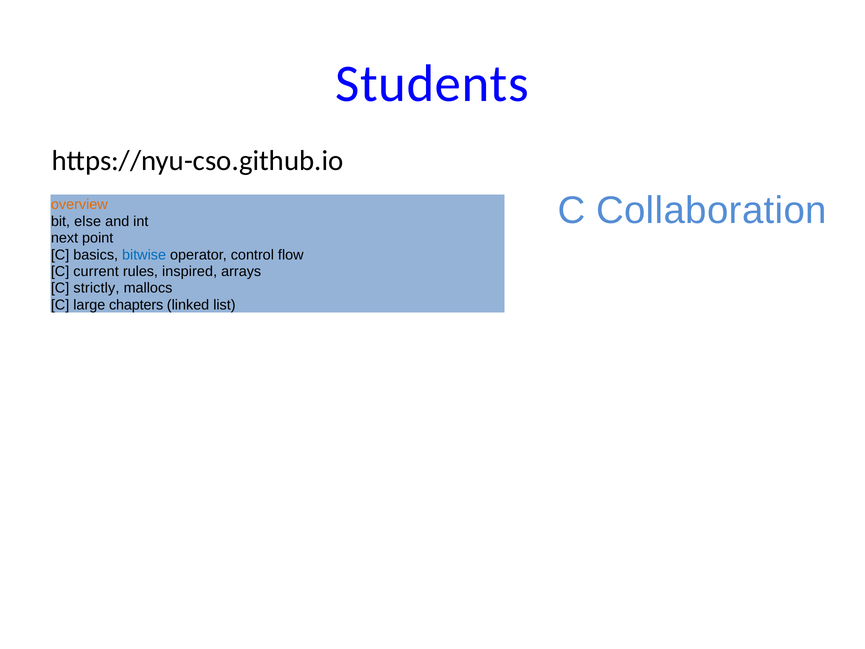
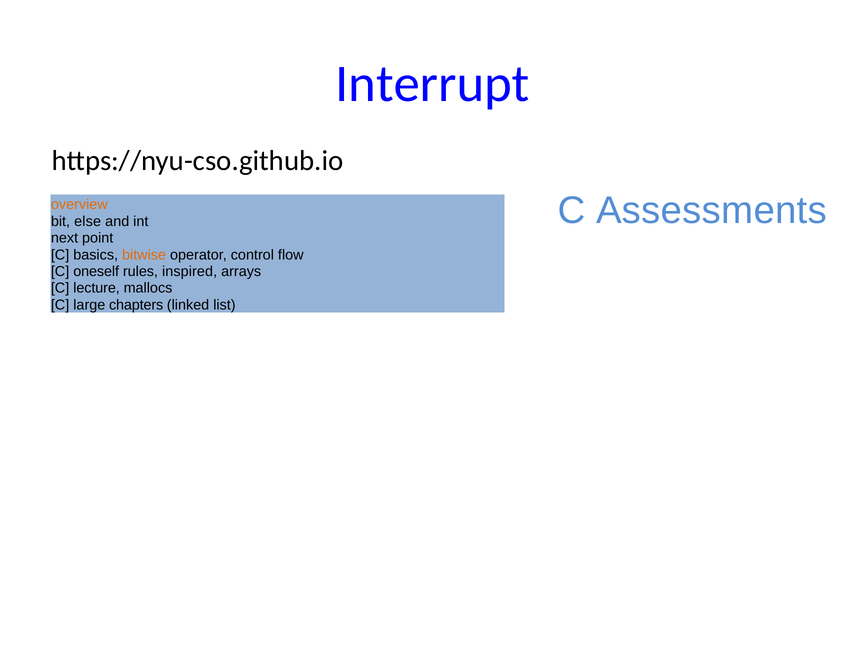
Students: Students -> Interrupt (432, 84)
Collaboration: Collaboration -> Assessments (711, 210)
bitwise colour: blue -> orange (144, 255)
current: current -> oneself (96, 271)
strictly: strictly -> lecture (97, 288)
